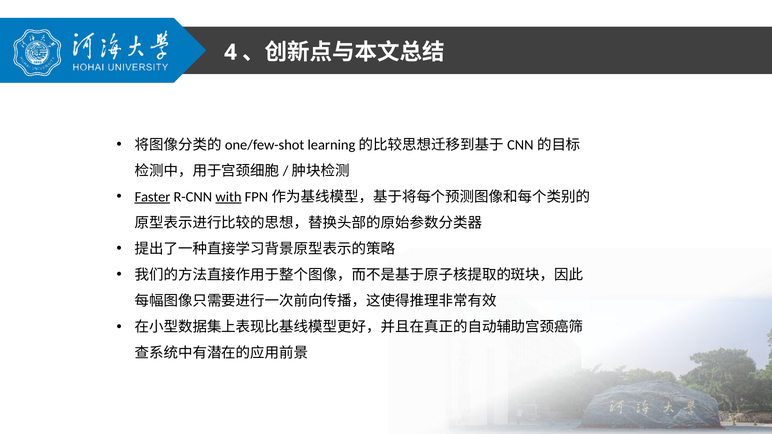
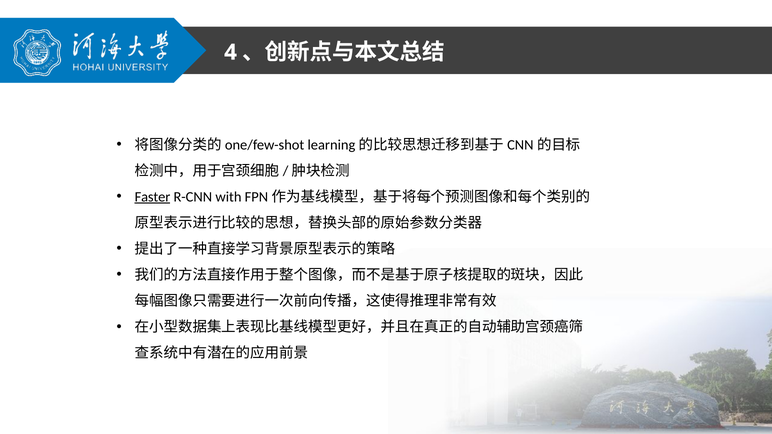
with underline: present -> none (228, 197)
